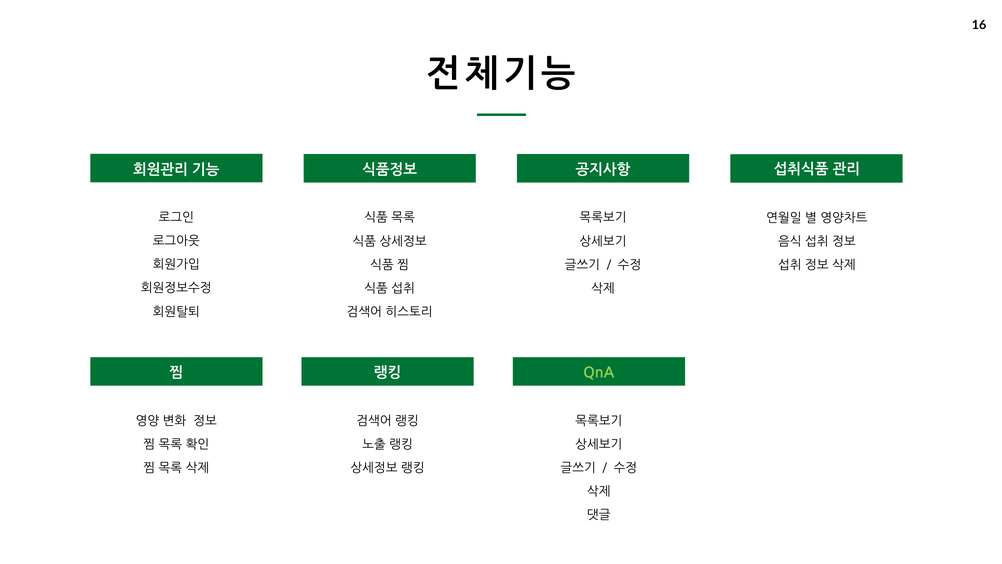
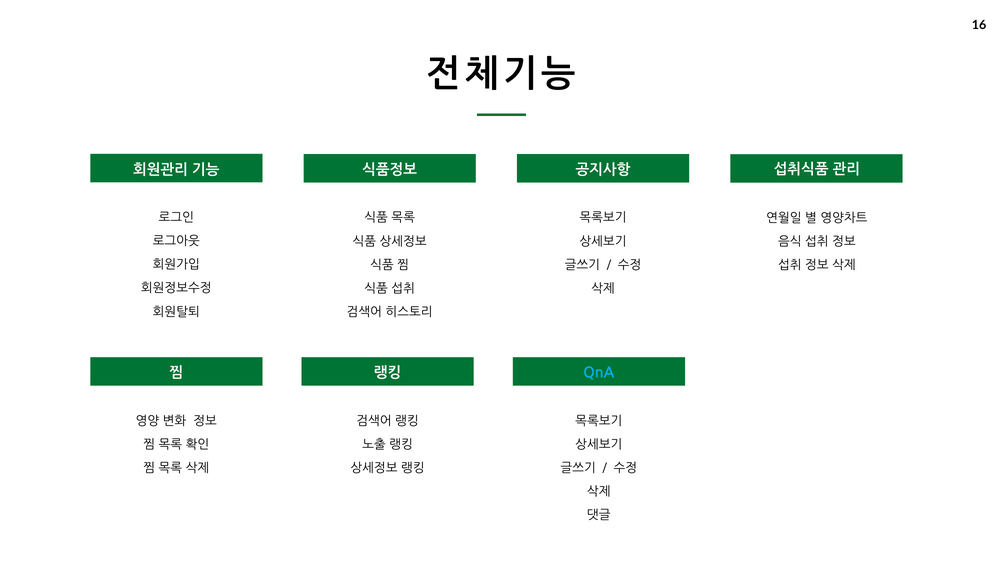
QnA colour: light green -> light blue (599, 373)
